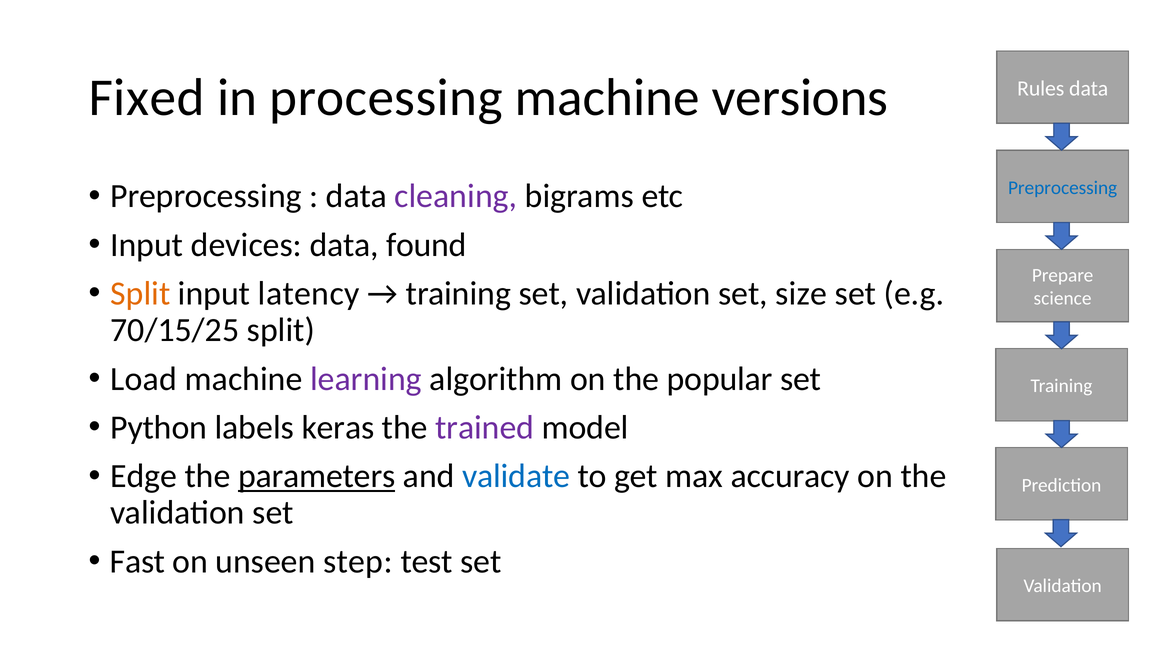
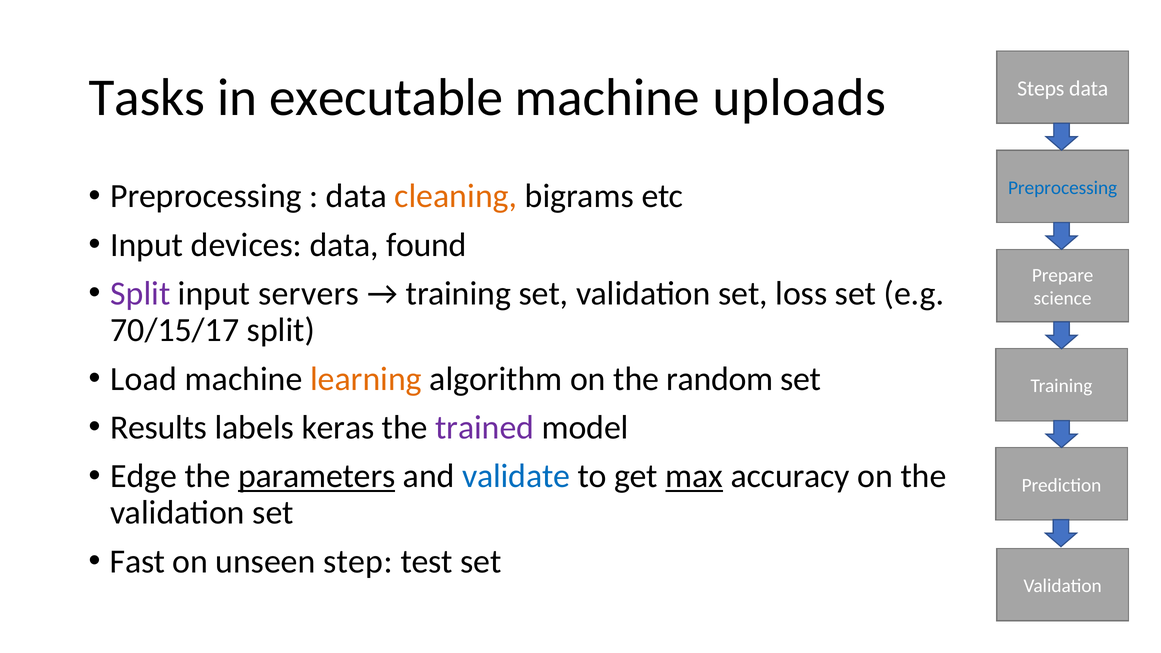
Fixed: Fixed -> Tasks (147, 98)
processing: processing -> executable (386, 98)
versions: versions -> uploads (799, 98)
Rules: Rules -> Steps (1041, 89)
cleaning colour: purple -> orange (456, 196)
Split colour: orange -> purple (140, 294)
latency: latency -> servers (309, 294)
size: size -> loss (801, 294)
70/15/25: 70/15/25 -> 70/15/17 (175, 330)
learning colour: purple -> orange (366, 379)
popular: popular -> random (720, 379)
Python: Python -> Results (159, 428)
max underline: none -> present (694, 476)
